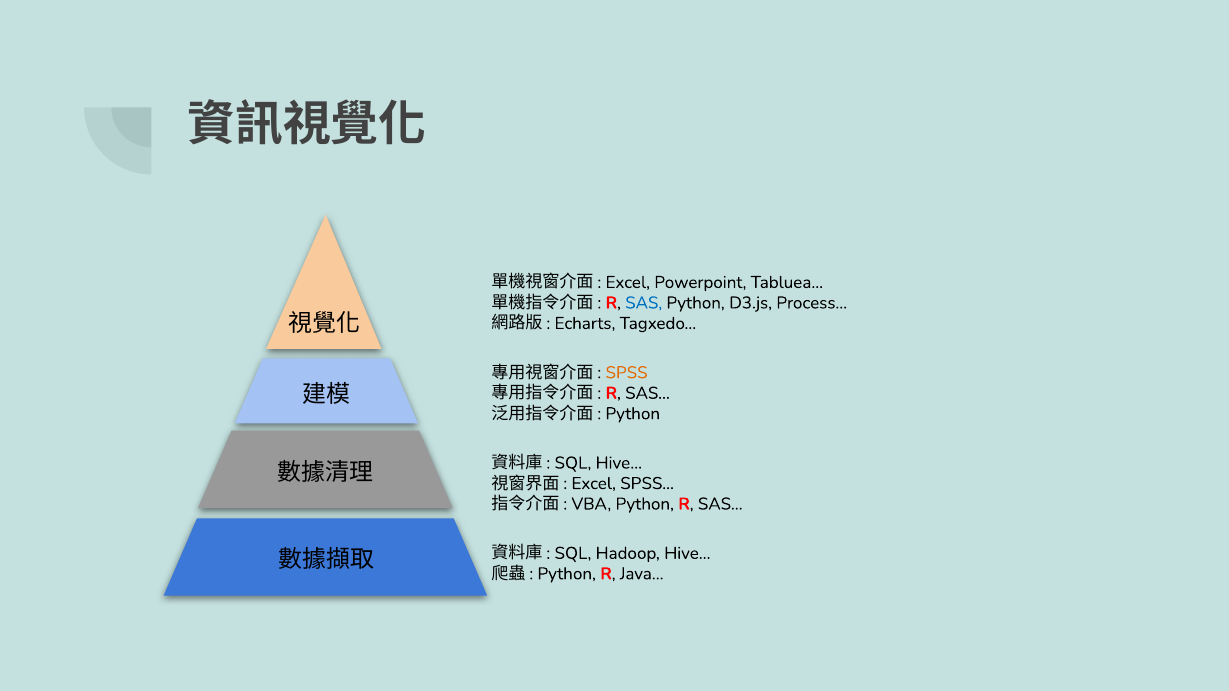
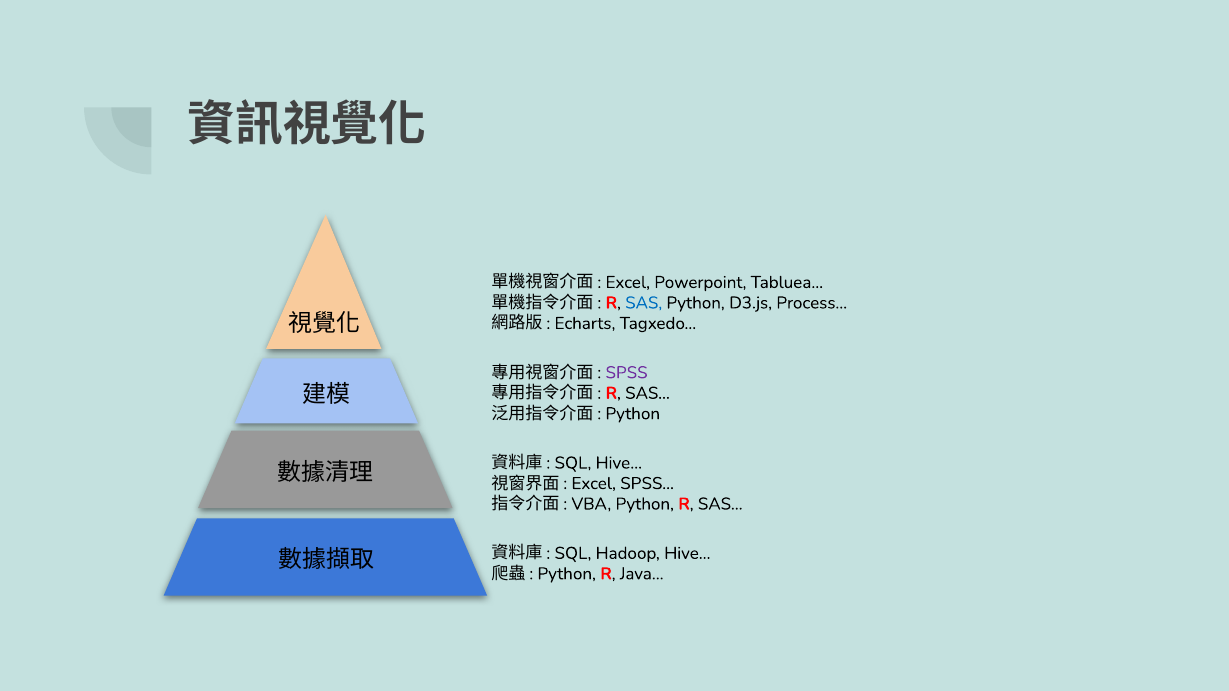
SPSS colour: orange -> purple (627, 373)
